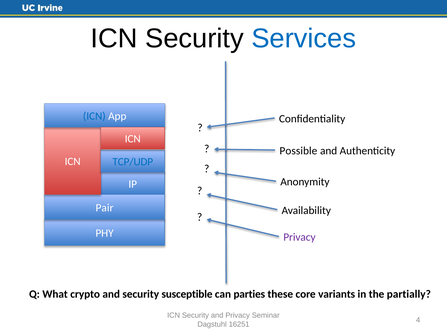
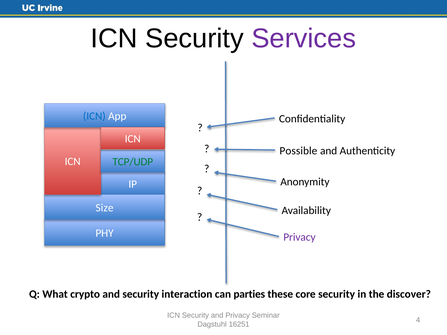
Services colour: blue -> purple (304, 38)
TCP/UDP colour: blue -> green (133, 162)
Pair: Pair -> Size (105, 208)
susceptible: susceptible -> interaction (187, 294)
core variants: variants -> security (337, 294)
partially: partially -> discover (409, 294)
